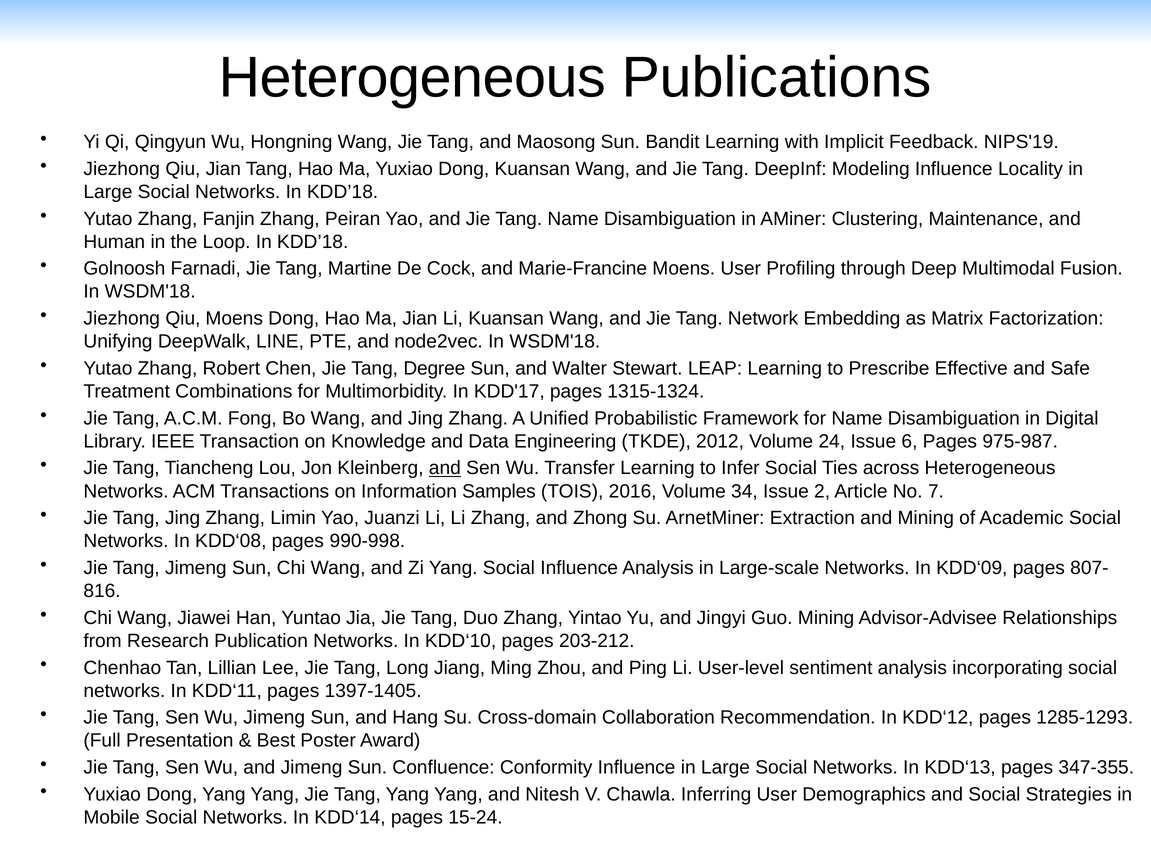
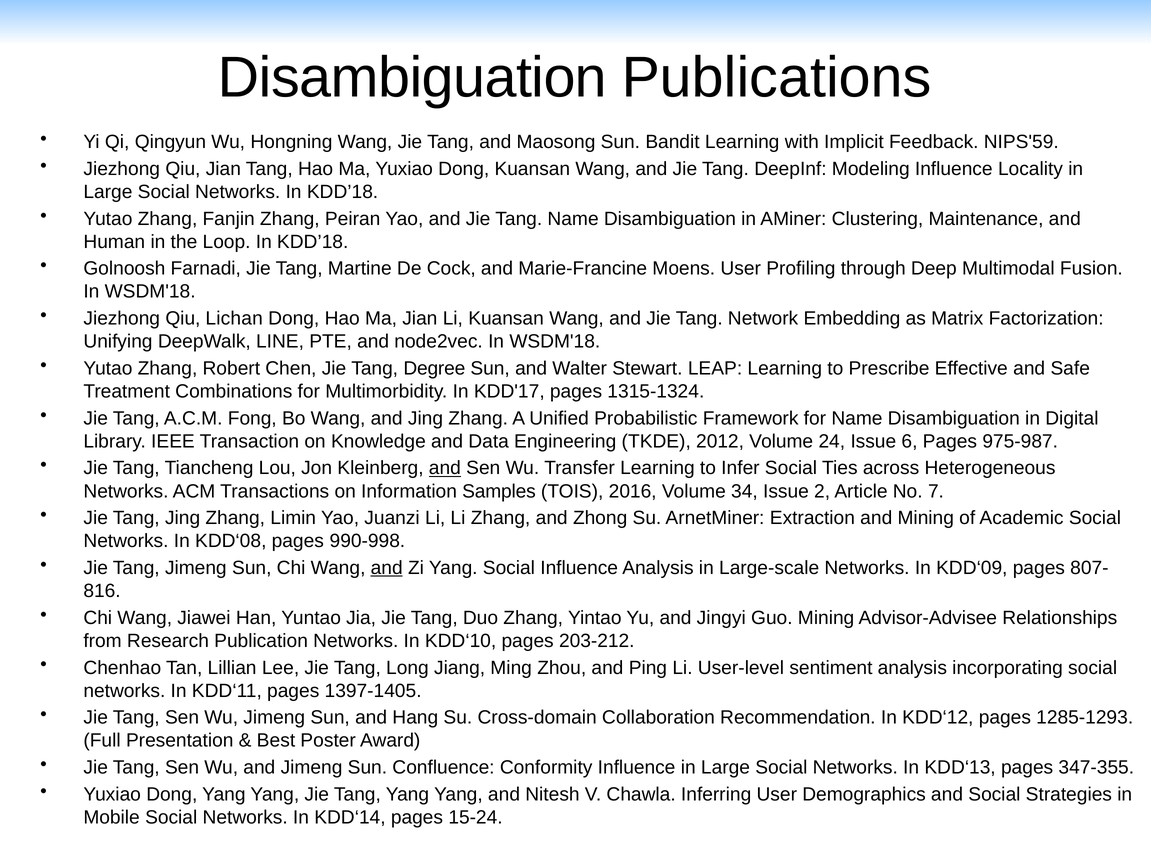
Heterogeneous: Heterogeneous -> Disambiguation (412, 78)
NIPS'19: NIPS'19 -> NIPS'59 (1021, 142)
Qiu Moens: Moens -> Lichan (234, 319)
and underline: none -> present (387, 568)
